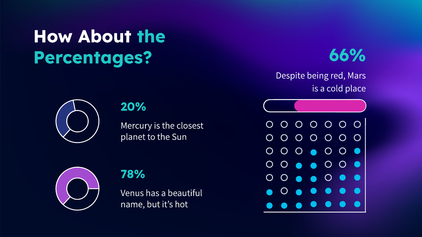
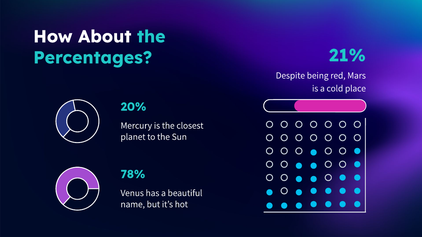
66%: 66% -> 21% (347, 56)
